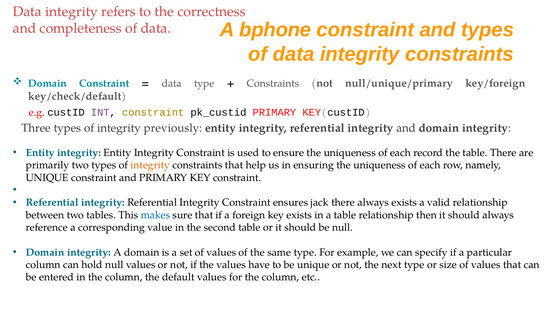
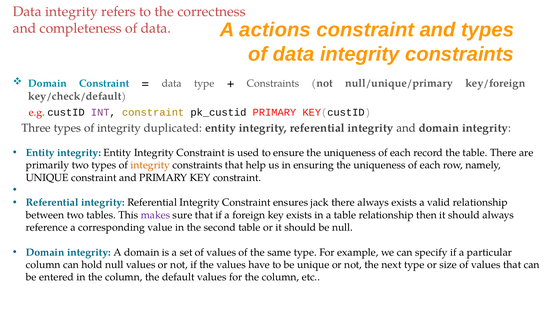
bphone: bphone -> actions (275, 30)
previously: previously -> duplicated (173, 128)
makes colour: blue -> purple (155, 215)
